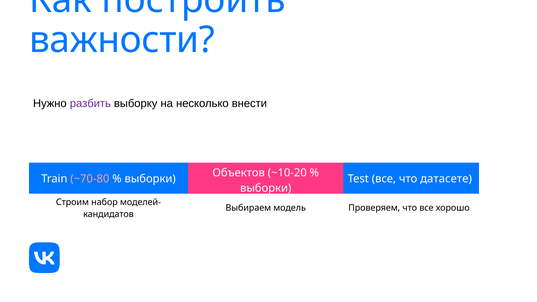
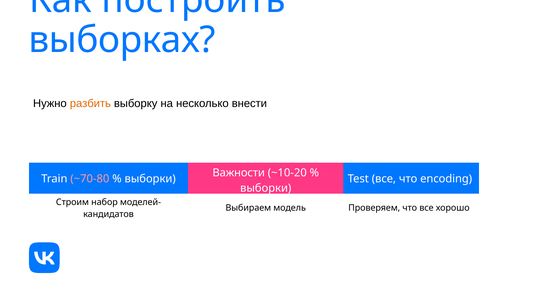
важности: важности -> выборках (122, 40)
разбить colour: purple -> orange (90, 103)
Объектов: Объектов -> Важности (239, 173)
датасете: датасете -> encoding (446, 179)
